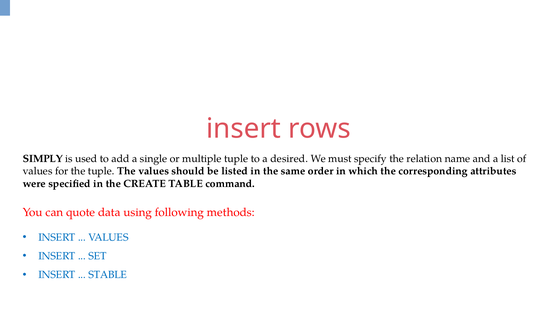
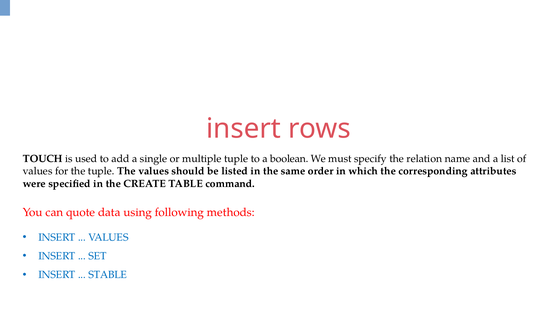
SIMPLY: SIMPLY -> TOUCH (43, 159)
desired: desired -> boolean (289, 159)
